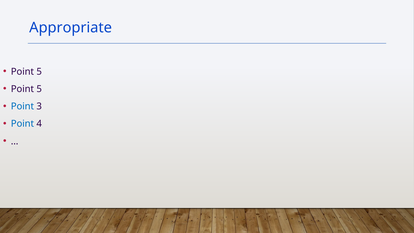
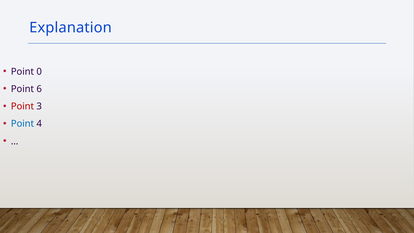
Appropriate: Appropriate -> Explanation (71, 28)
5: 5 -> 0 (39, 72)
5: 5 -> 6 (39, 89)
Point colour: blue -> red (22, 106)
